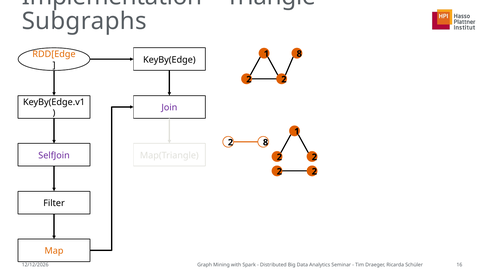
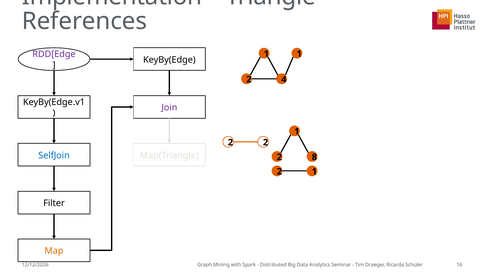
Subgraphs: Subgraphs -> References (84, 21)
RDD[Edge colour: orange -> purple (54, 54)
1 8: 8 -> 1 (299, 54)
2: 2 -> 4 (284, 79)
2 8: 8 -> 2 (266, 143)
SelfJoin colour: purple -> blue (54, 156)
2: 2 -> 8 (314, 157)
2: 2 -> 1 (314, 172)
